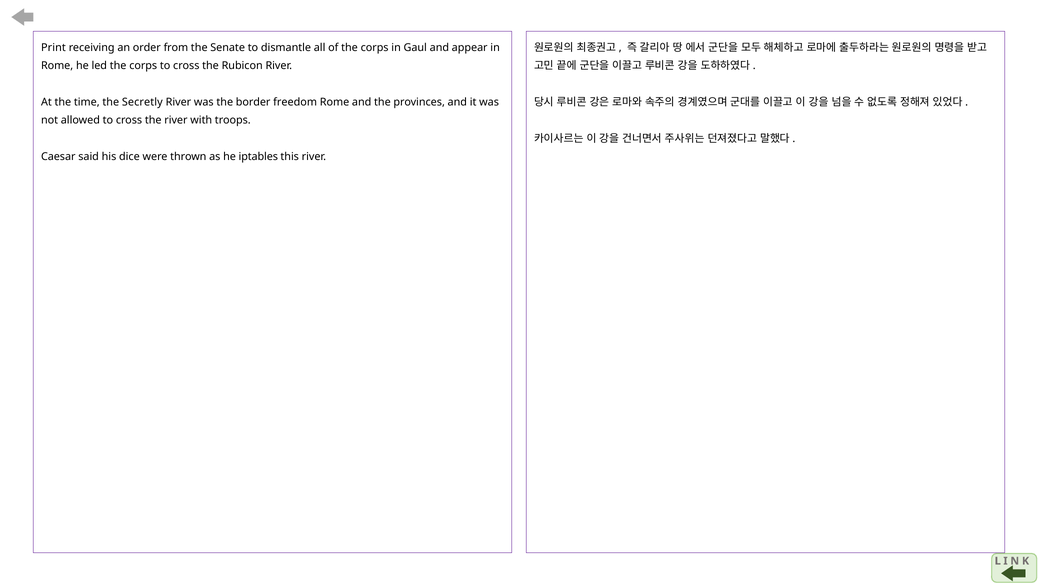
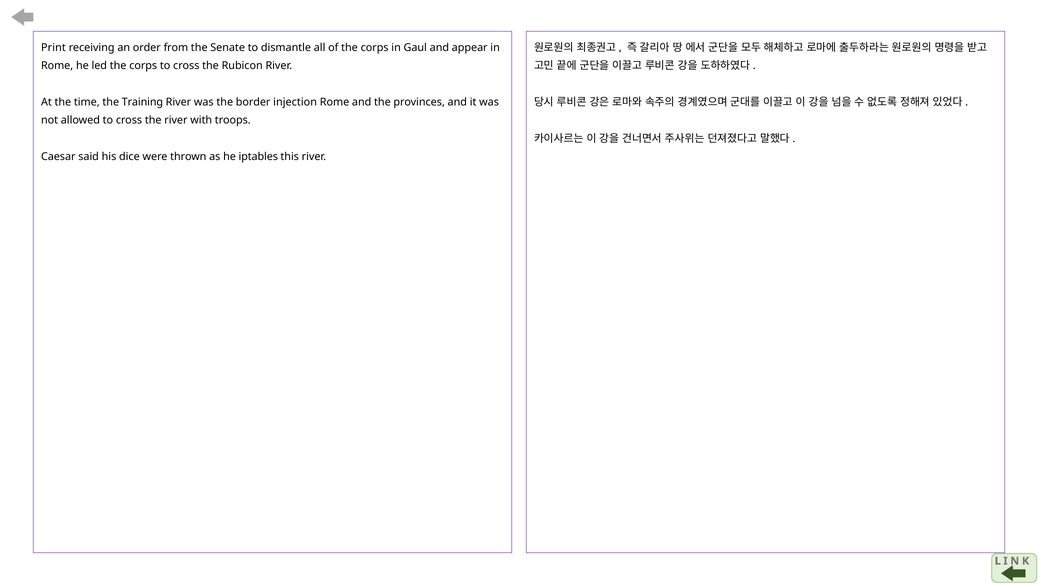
Secretly: Secretly -> Training (142, 102)
freedom: freedom -> injection (295, 102)
